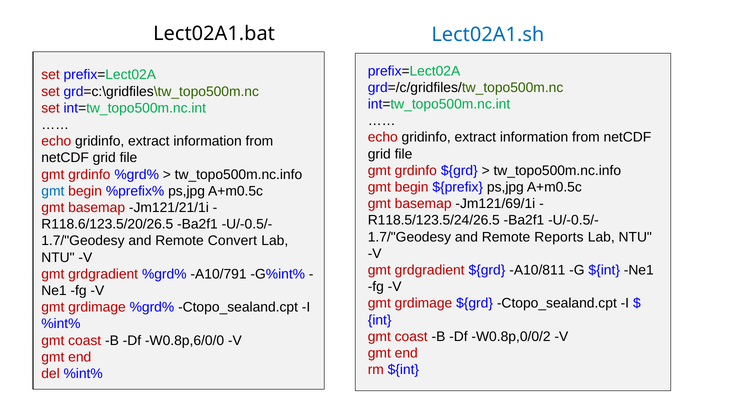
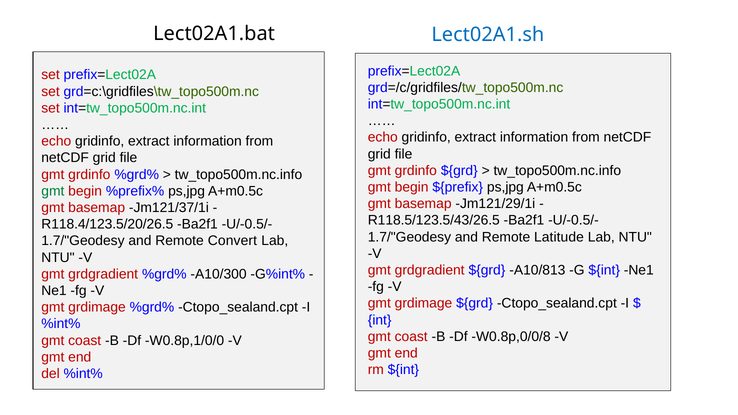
gmt colour: blue -> green (53, 191)
Jm121/69/1i: Jm121/69/1i -> Jm121/29/1i (495, 204)
Jm121/21/1i: Jm121/21/1i -> Jm121/37/1i (169, 208)
R118.5/123.5/24/26.5: R118.5/123.5/24/26.5 -> R118.5/123.5/43/26.5 (434, 220)
R118.6/123.5/20/26.5: R118.6/123.5/20/26.5 -> R118.4/123.5/20/26.5 (107, 224)
Reports: Reports -> Latitude (559, 237)
A10/811: A10/811 -> A10/813 (537, 270)
A10/791: A10/791 -> A10/300 (219, 274)
W0.8p,0/0/2: W0.8p,0/0/2 -> W0.8p,0/0/8 (511, 337)
W0.8p,6/0/0: W0.8p,6/0/0 -> W0.8p,1/0/0 (185, 341)
